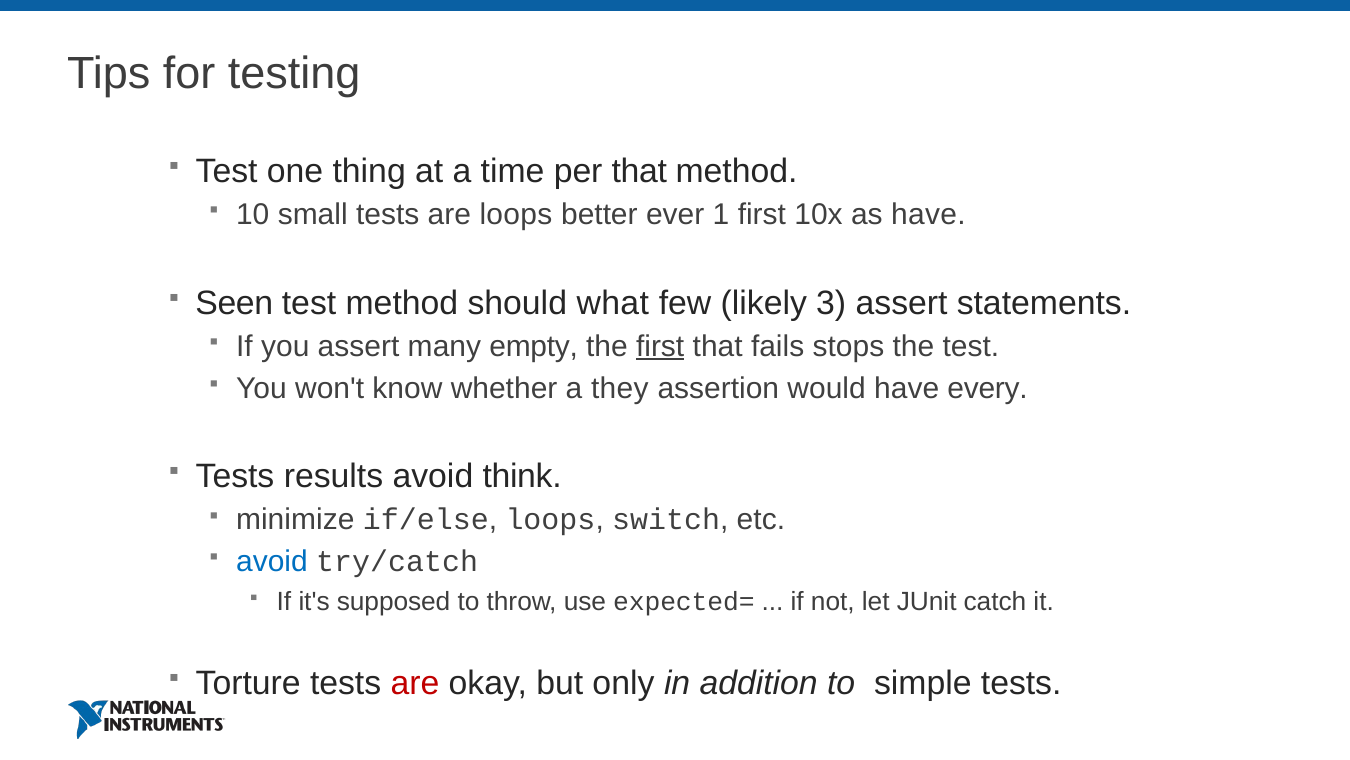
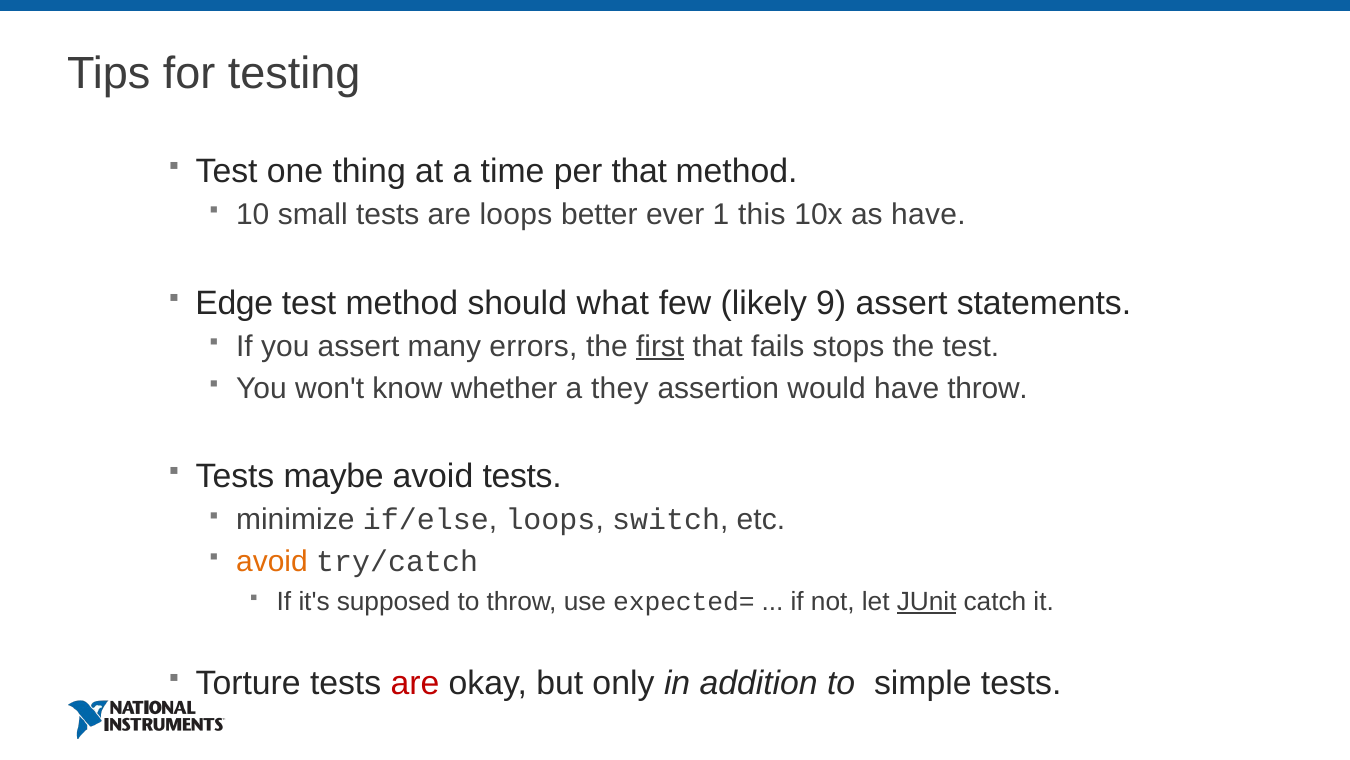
1 first: first -> this (762, 214)
Seen: Seen -> Edge (234, 303)
3: 3 -> 9 (831, 303)
empty: empty -> errors (533, 346)
have every: every -> throw (988, 388)
results: results -> maybe (334, 476)
avoid think: think -> tests (522, 476)
avoid colour: blue -> orange (272, 561)
JUnit underline: none -> present (927, 601)
